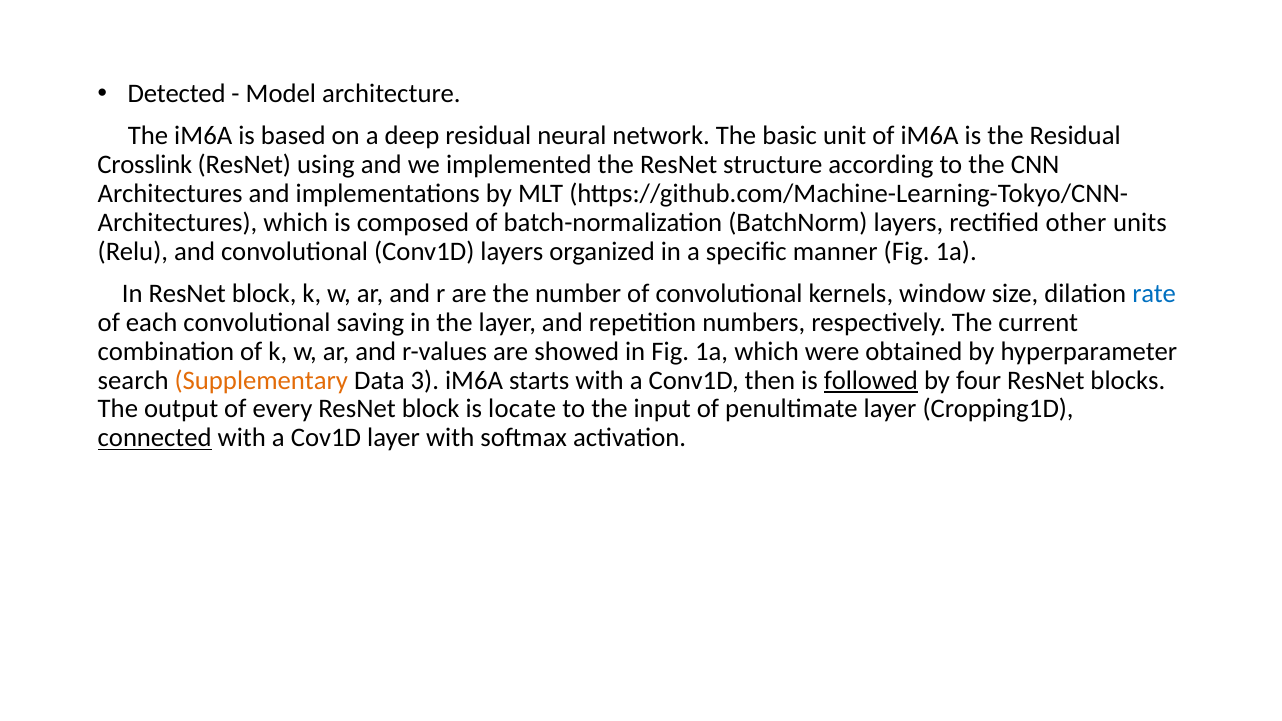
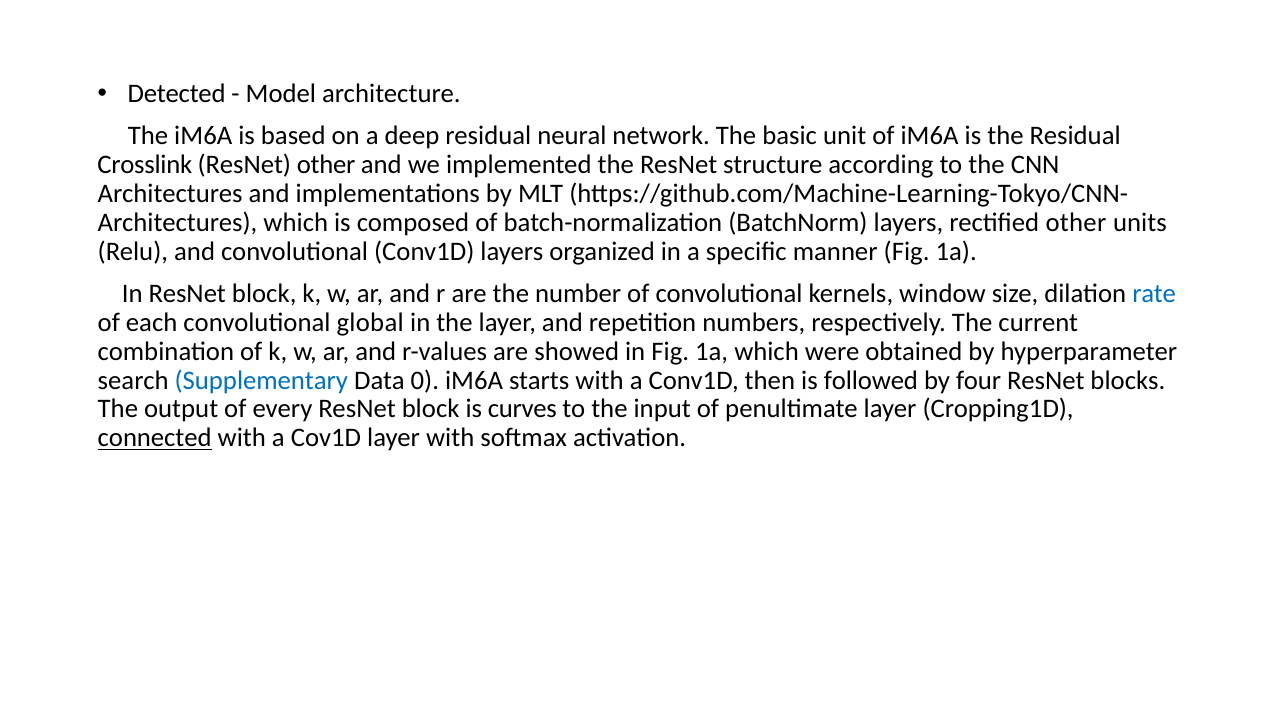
ResNet using: using -> other (326, 165)
saving: saving -> global (370, 323)
Supplementary colour: orange -> blue (261, 380)
3: 3 -> 0 (425, 380)
followed underline: present -> none (871, 380)
locate: locate -> curves (522, 409)
